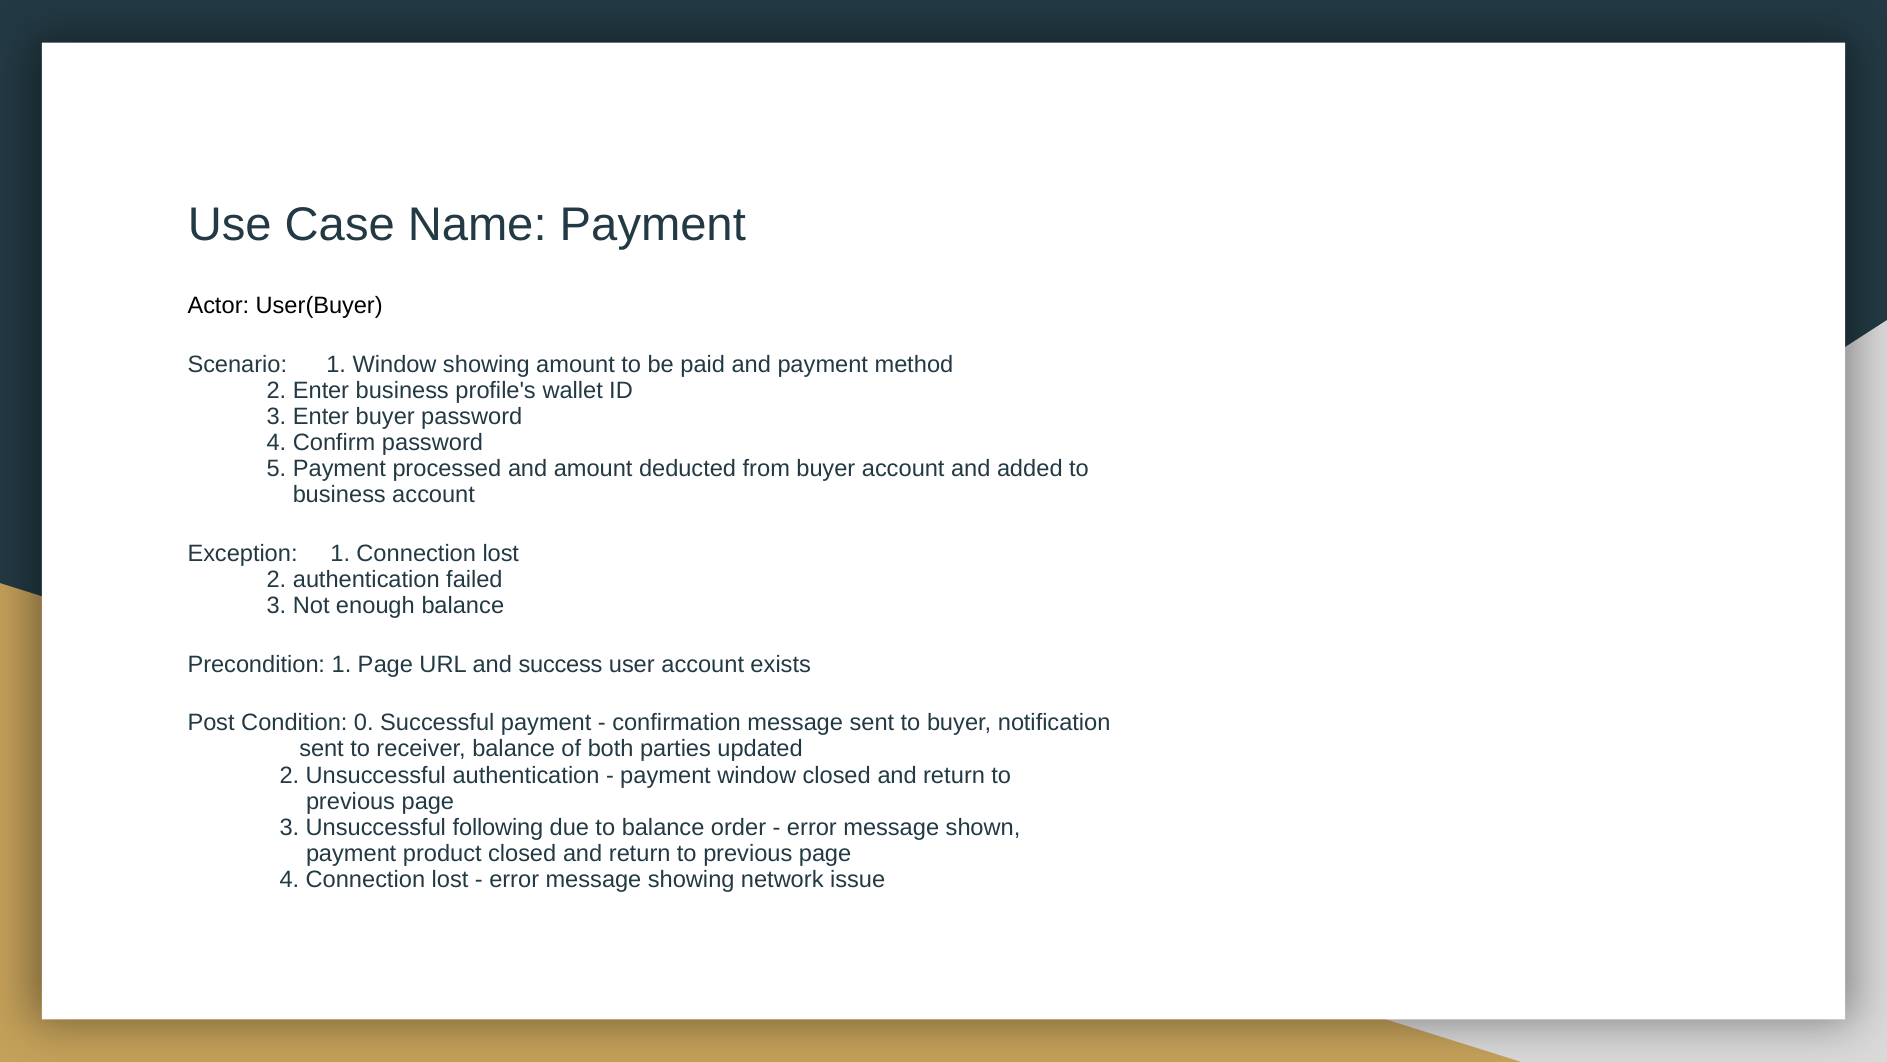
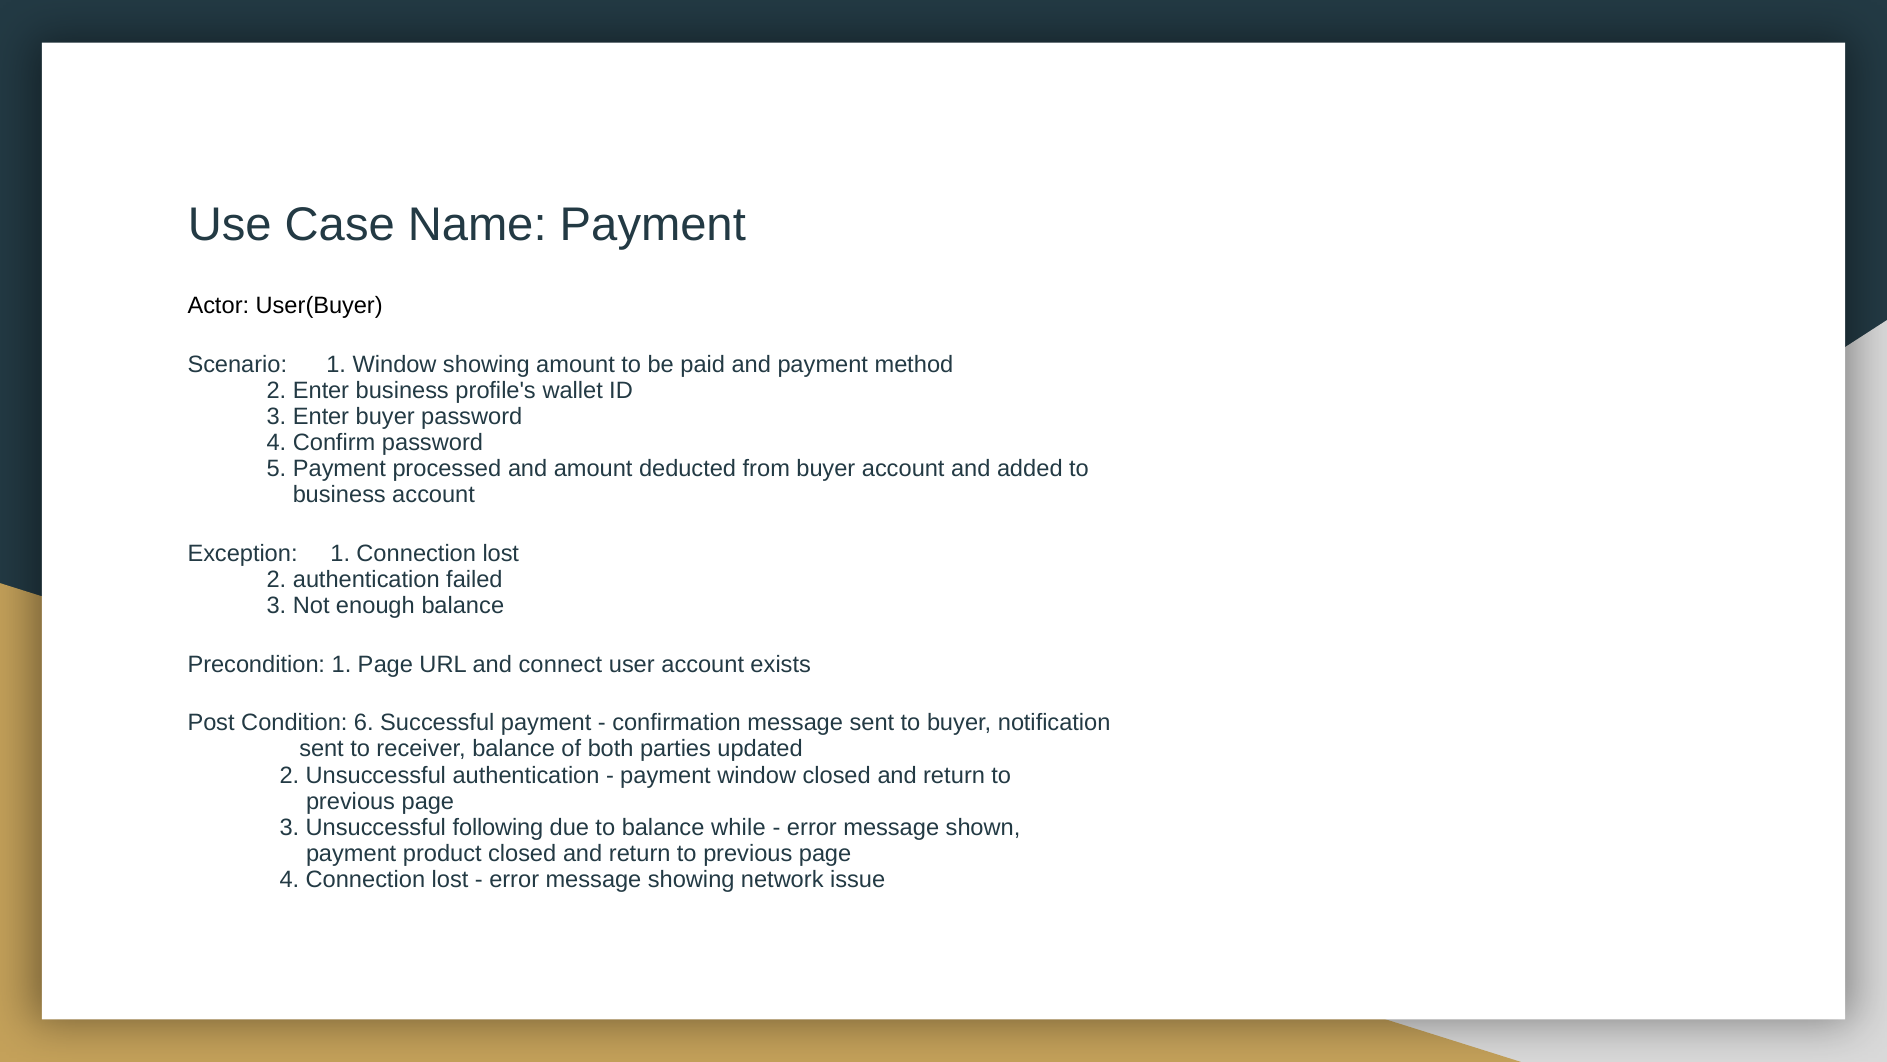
success: success -> connect (560, 664)
0: 0 -> 6 (364, 723)
order: order -> while (738, 827)
